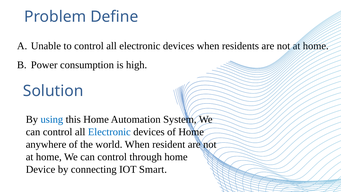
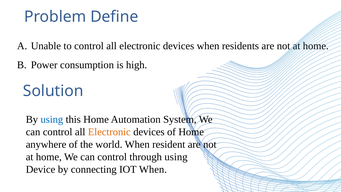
Electronic colour: blue -> orange (109, 132)
through home: home -> using (176, 157)
IOT Smart: Smart -> When (153, 169)
